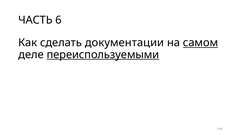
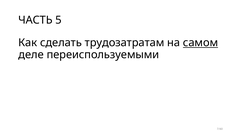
6: 6 -> 5 (59, 20)
документации: документации -> трудозатратам (125, 43)
переиспользуемыми underline: present -> none (103, 55)
